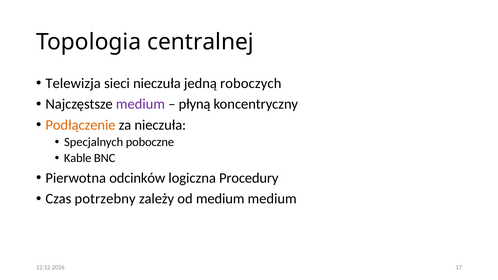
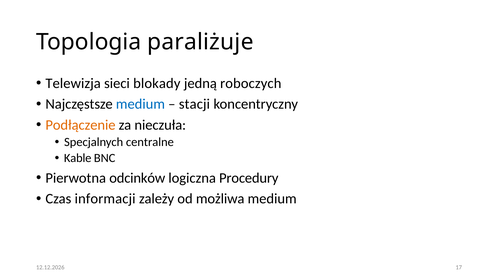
centralnej: centralnej -> paraliżuje (200, 42)
sieci nieczuła: nieczuła -> blokady (157, 83)
medium colour: purple -> blue (140, 104)
płyną: płyną -> stacji (194, 104)
poboczne: poboczne -> centralne (150, 142)
potrzebny: potrzebny -> informacji (105, 199)
od medium: medium -> możliwa (220, 199)
